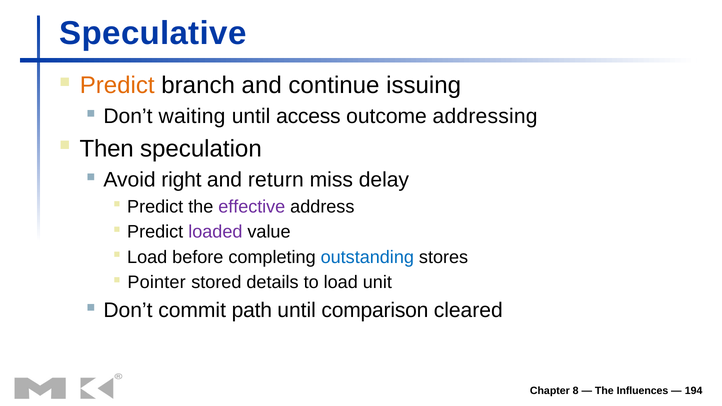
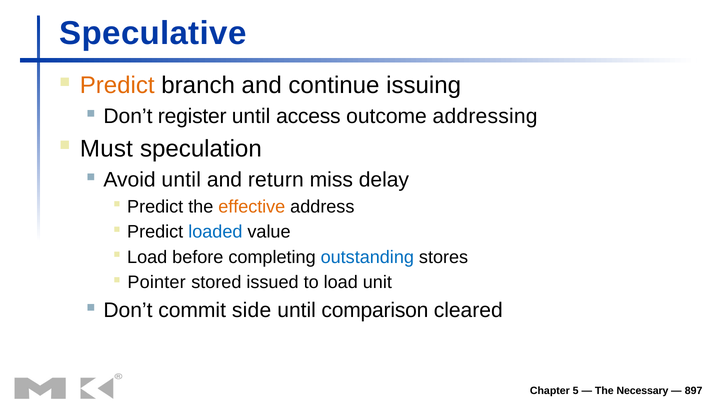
waiting: waiting -> register (192, 117)
Then: Then -> Must (106, 149)
Avoid right: right -> until (181, 180)
effective colour: purple -> orange (252, 207)
loaded colour: purple -> blue (215, 232)
details: details -> issued (273, 282)
path: path -> side (252, 310)
8: 8 -> 5 (576, 391)
Influences: Influences -> Necessary (642, 391)
194: 194 -> 897 (694, 391)
